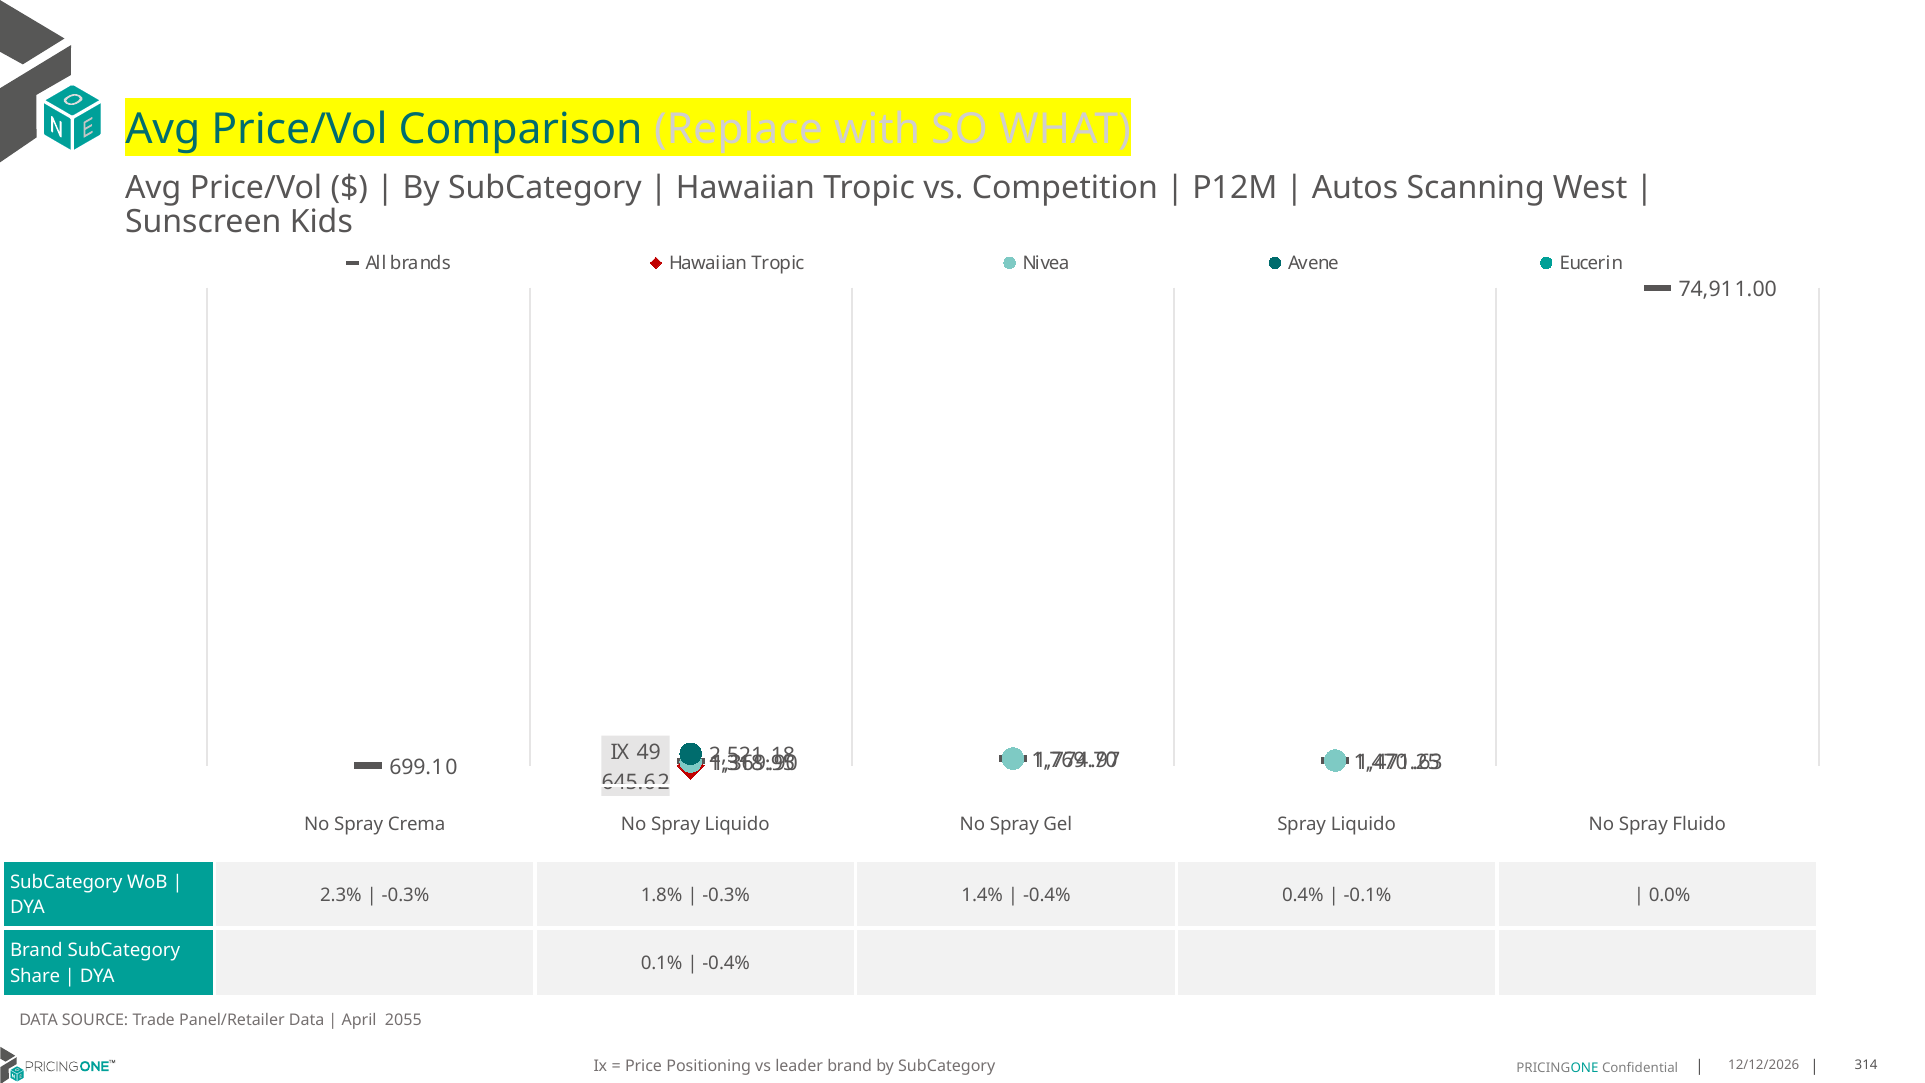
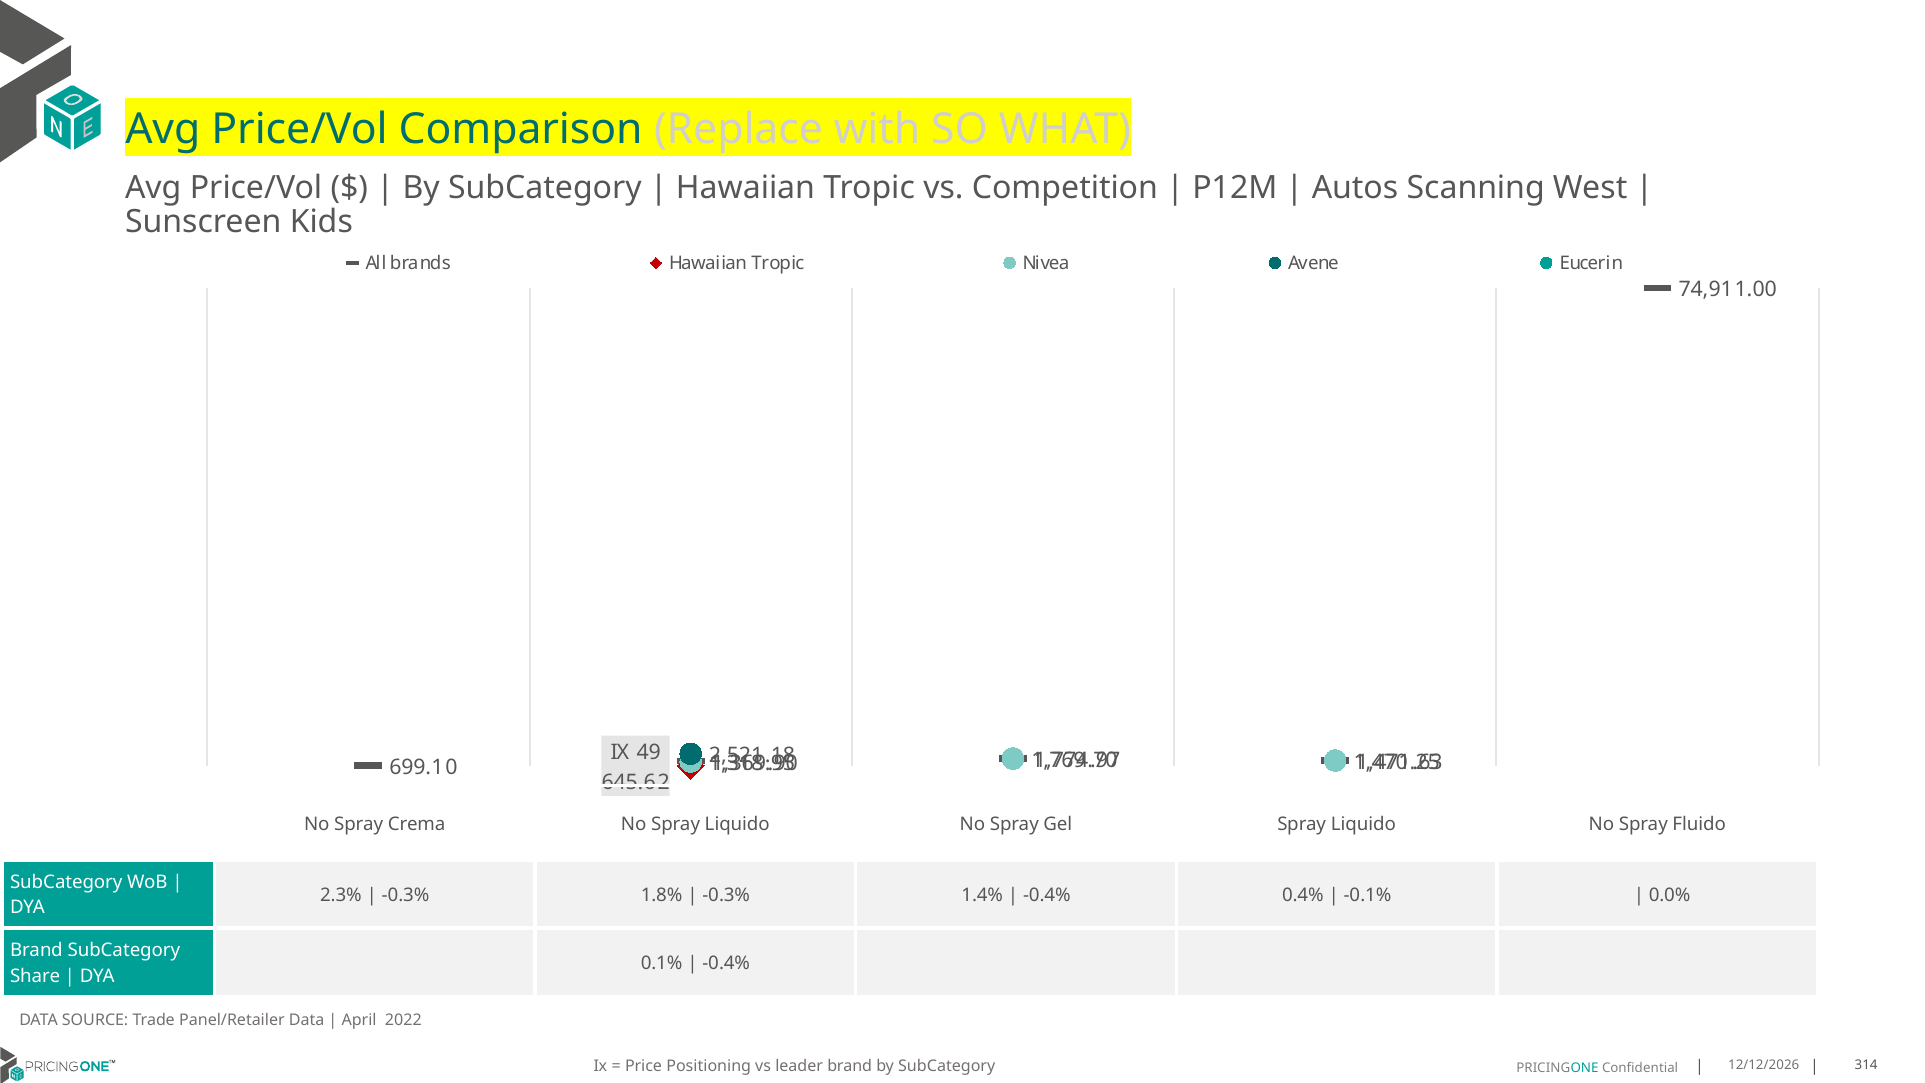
2055: 2055 -> 2022 (403, 1020)
